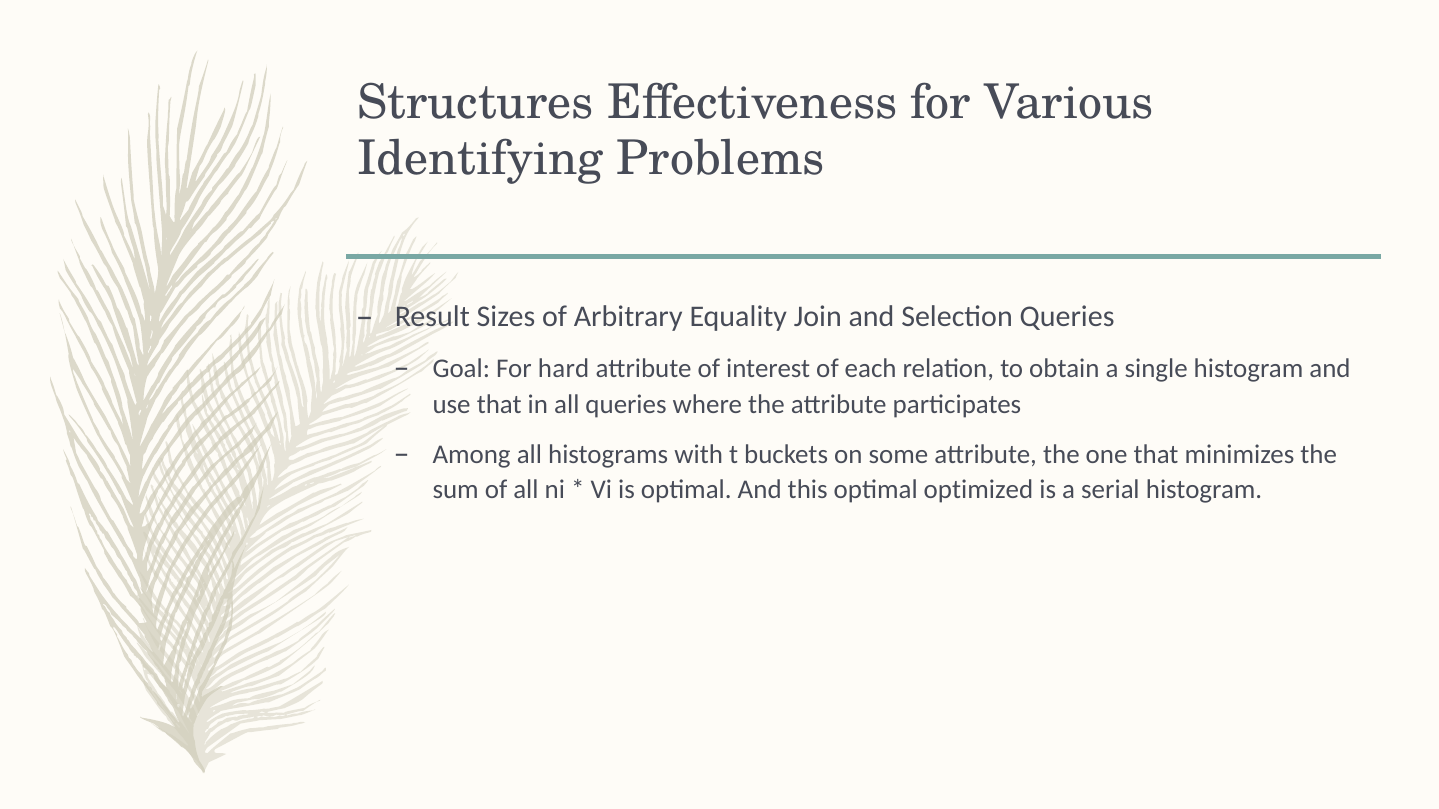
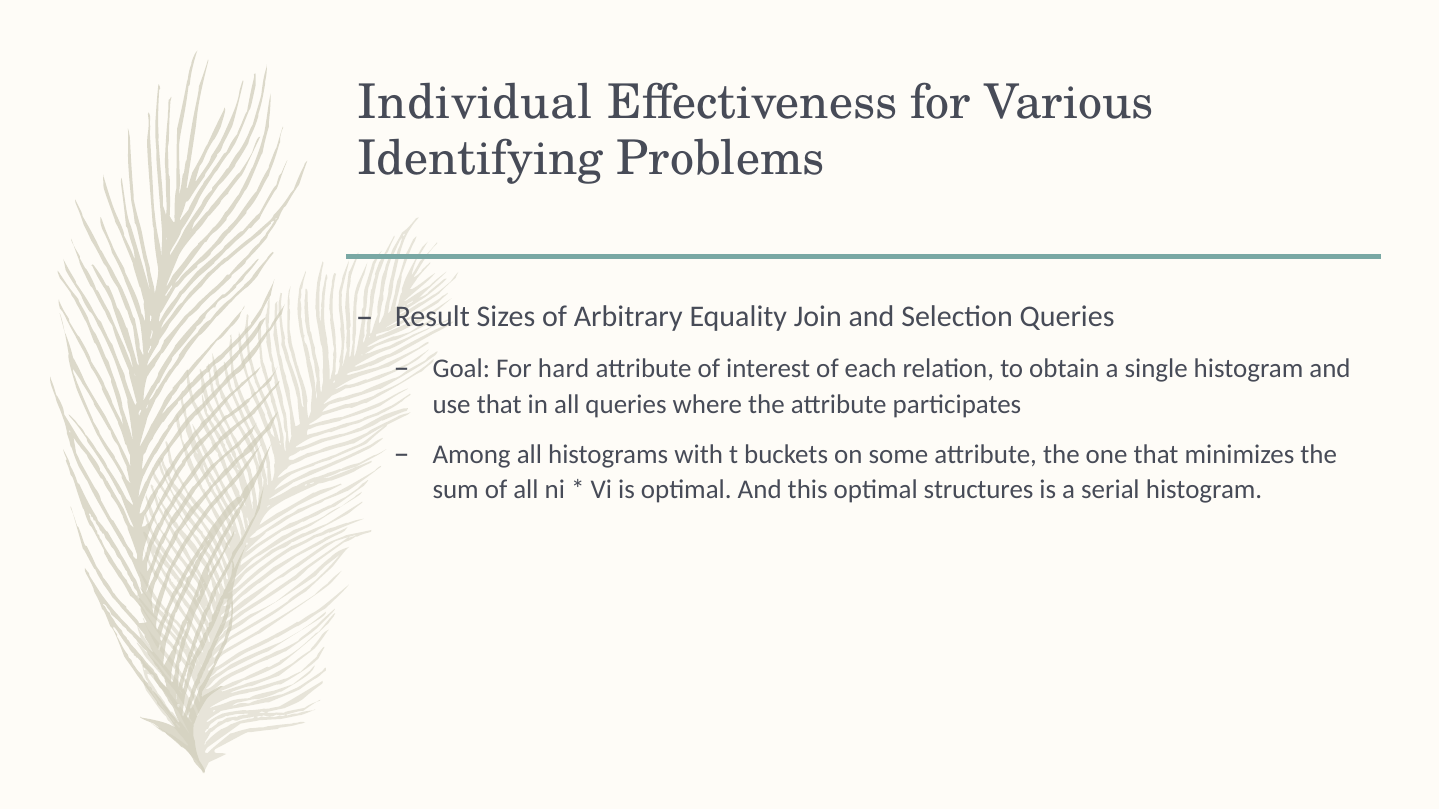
Structures: Structures -> Individual (475, 102)
optimized: optimized -> structures (979, 490)
